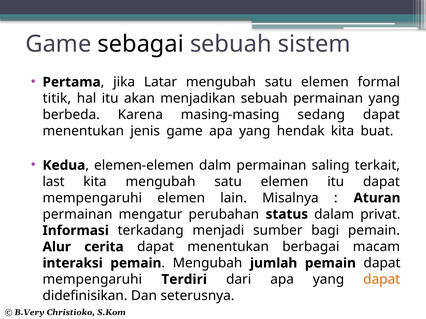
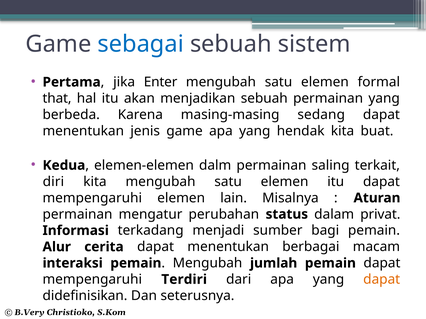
sebagai colour: black -> blue (141, 44)
Latar: Latar -> Enter (161, 82)
titik: titik -> that (57, 99)
last: last -> diri (53, 182)
